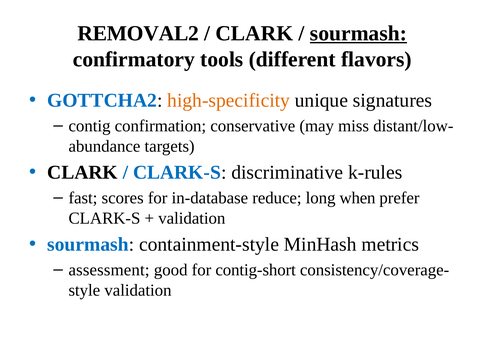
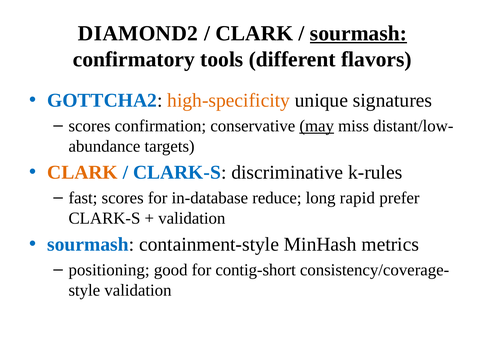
REMOVAL2: REMOVAL2 -> DIAMOND2 (138, 33)
contig: contig -> scores (90, 126)
may underline: none -> present (317, 126)
CLARK colour: black -> orange (83, 172)
when: when -> rapid (357, 198)
assessment: assessment -> positioning (109, 270)
